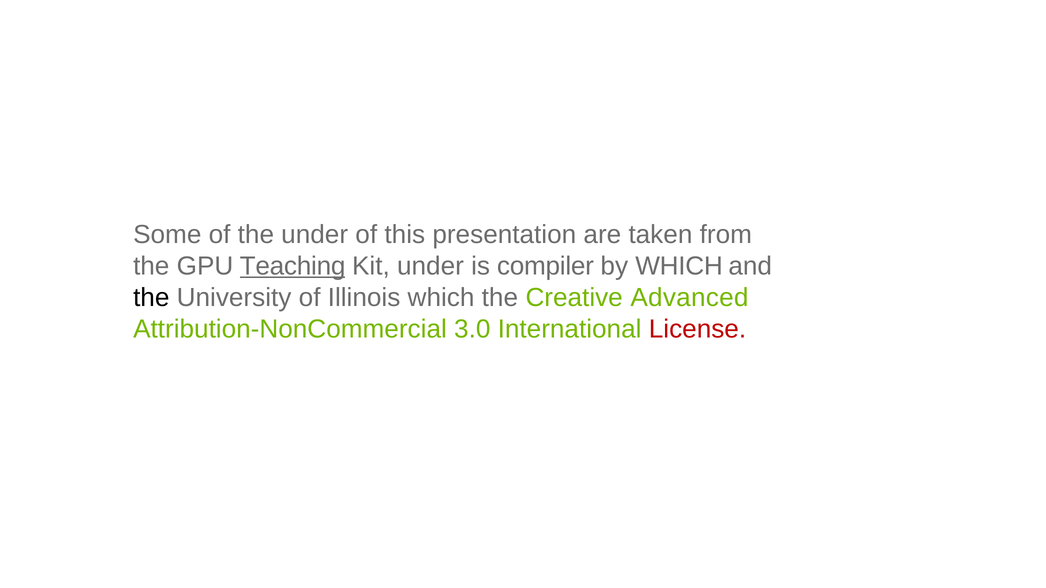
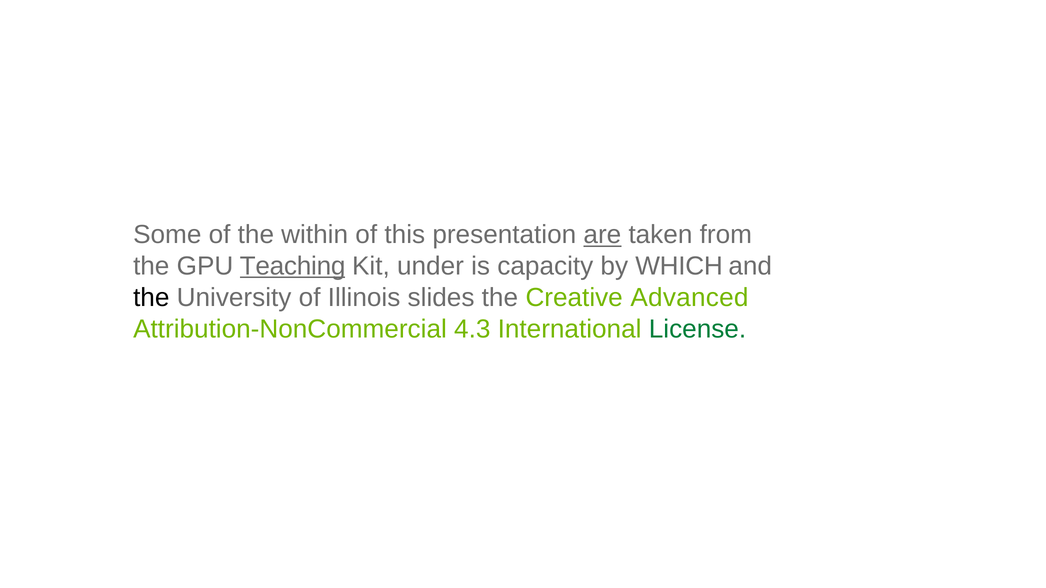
the under: under -> within (315, 235)
are underline: none -> present (602, 235)
compiler: compiler -> capacity (545, 266)
Illinois which: which -> slides (441, 298)
3.0: 3.0 -> 4.3 (472, 329)
License colour: red -> green (697, 329)
